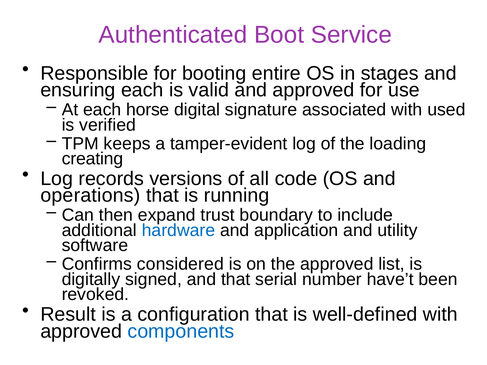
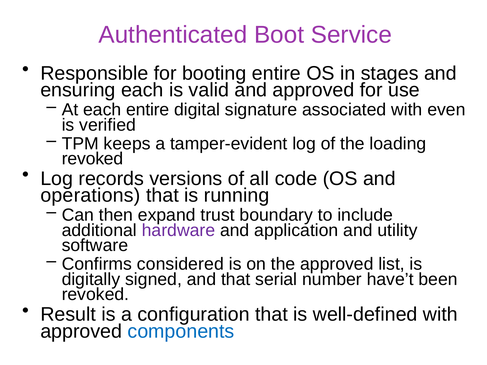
each horse: horse -> entire (148, 110)
used: used -> even (446, 110)
creating: creating -> revoked (93, 159)
hardware colour: blue -> purple (179, 230)
